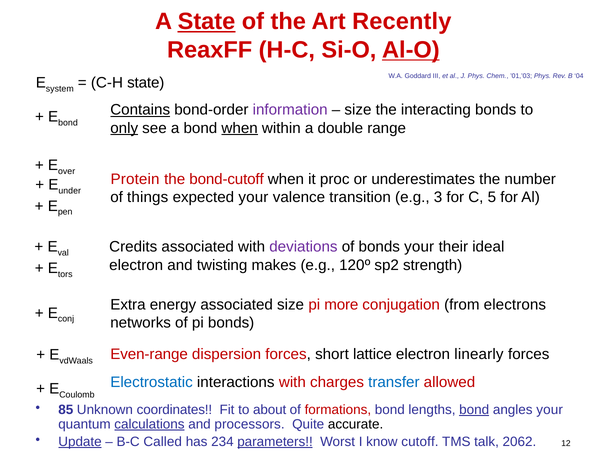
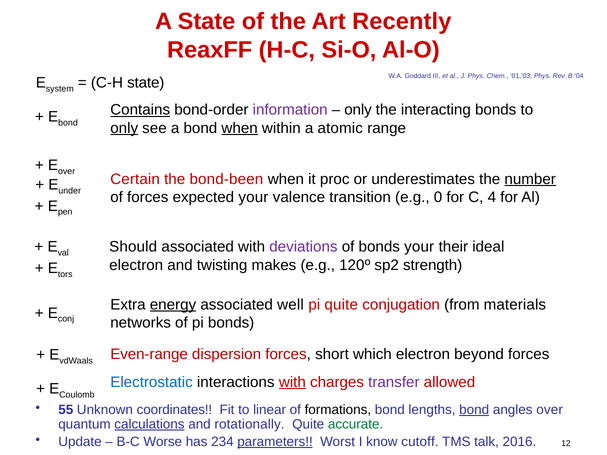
State underline: present -> none (207, 22)
Al-O underline: present -> none (411, 50)
size: size -> only (358, 110)
double: double -> atomic (340, 128)
Protein: Protein -> Certain (135, 179)
bond-cutoff: bond-cutoff -> bond-been (226, 179)
number underline: none -> present (530, 179)
of things: things -> forces (148, 197)
3: 3 -> 0 (438, 197)
5: 5 -> 4 (492, 197)
Credits: Credits -> Should (133, 247)
energy underline: none -> present (173, 305)
associated size: size -> well (290, 305)
pi more: more -> quite (341, 305)
electrons: electrons -> materials (515, 305)
lattice: lattice -> which (372, 354)
linearly: linearly -> beyond (479, 354)
with underline: none -> present (292, 382)
transfer colour: blue -> purple (394, 382)
85: 85 -> 55 (66, 410)
about: about -> linear (270, 410)
formations colour: red -> black (338, 410)
angles your: your -> over (550, 410)
processors: processors -> rotationally (250, 424)
accurate colour: black -> green (356, 424)
Update underline: present -> none (80, 442)
Called: Called -> Worse (163, 442)
2062: 2062 -> 2016 (519, 442)
